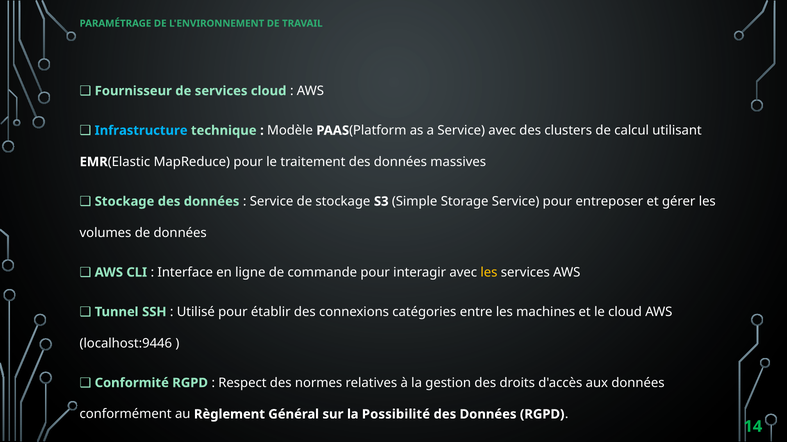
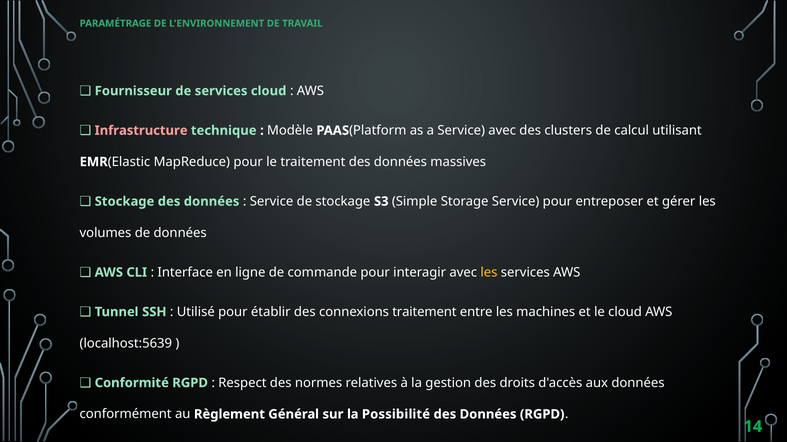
Infrastructure colour: light blue -> pink (141, 131)
connexions catégories: catégories -> traitement (424, 312)
localhost:9446: localhost:9446 -> localhost:5639 (126, 344)
